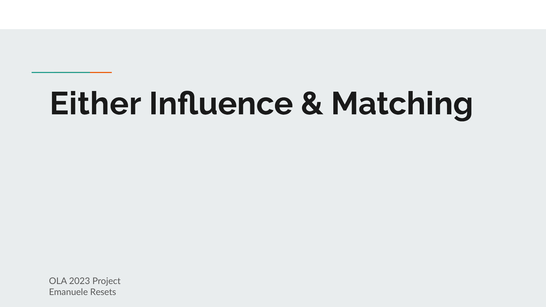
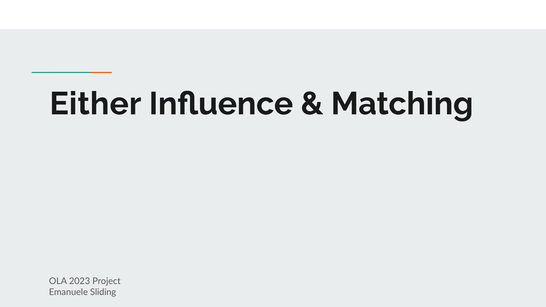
Resets: Resets -> Sliding (103, 292)
